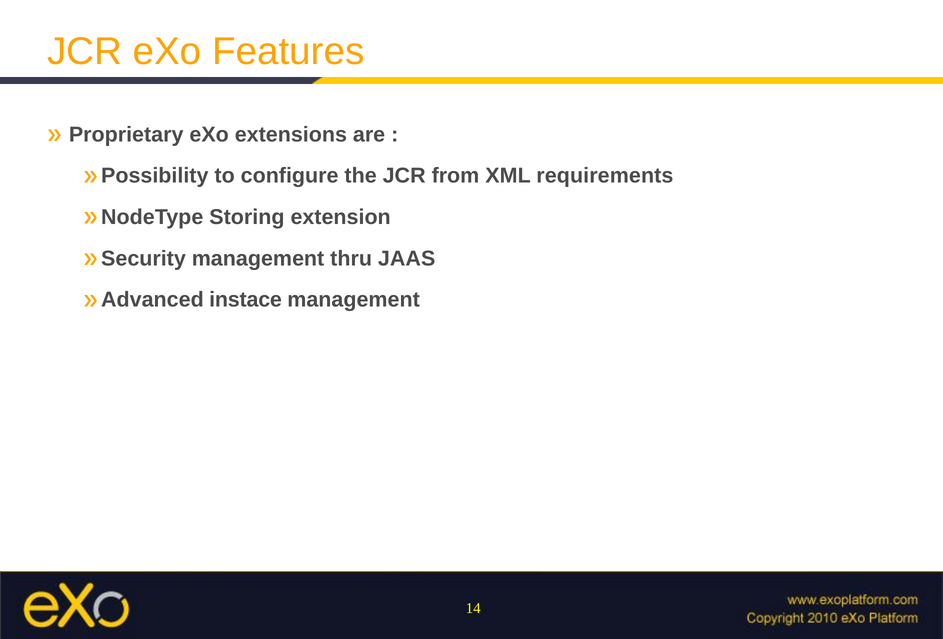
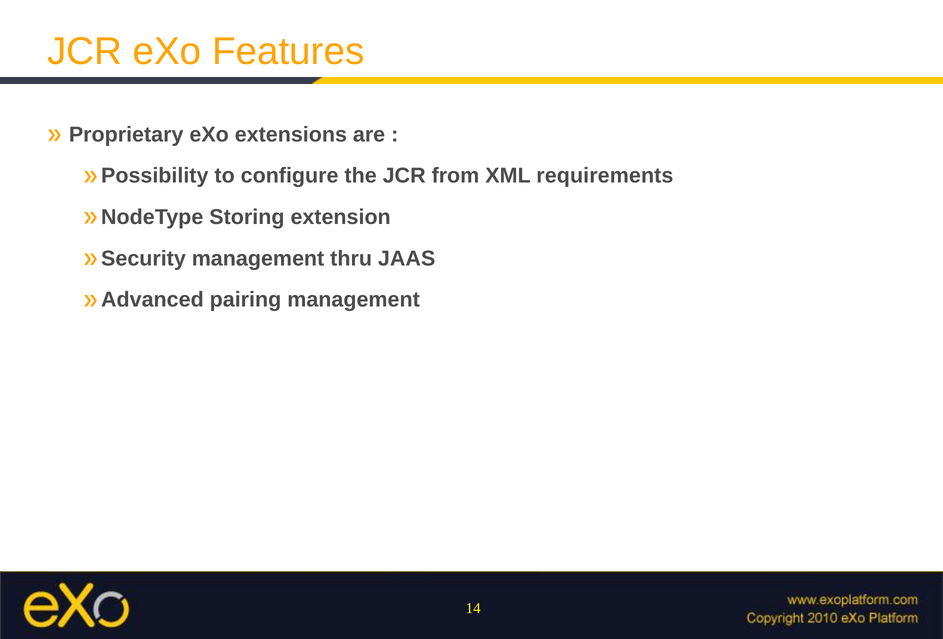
instace: instace -> pairing (245, 300)
